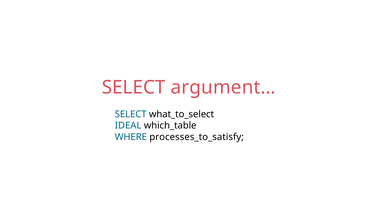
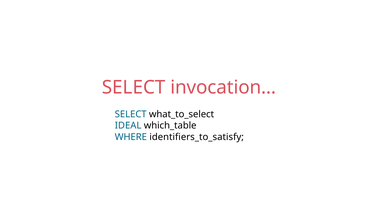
argument…: argument… -> invocation… (223, 87)
processes_to_satisfy: processes_to_satisfy -> identifiers_to_satisfy (197, 137)
